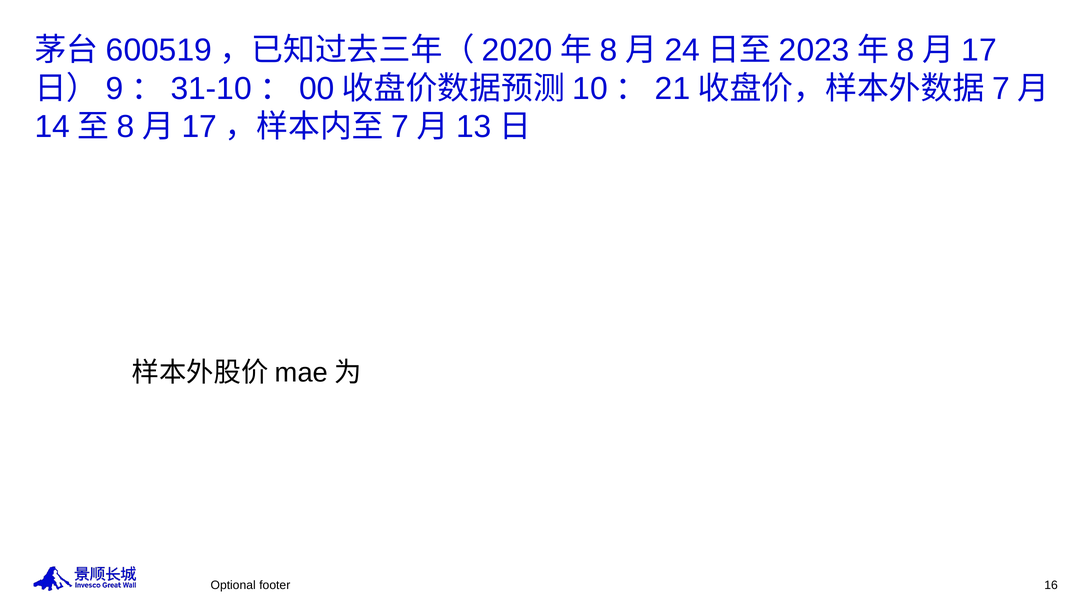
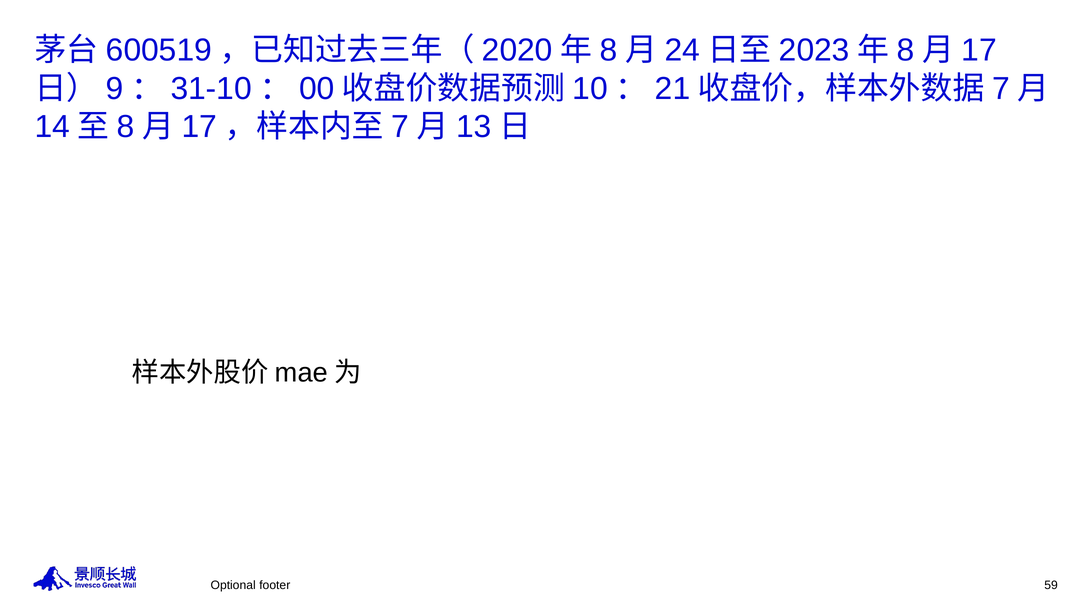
16: 16 -> 59 (1051, 586)
